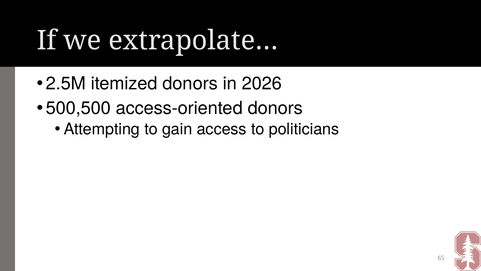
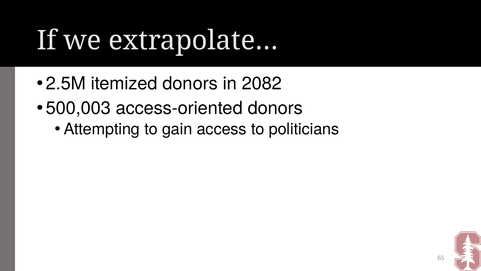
2026: 2026 -> 2082 (262, 83)
500,500: 500,500 -> 500,003 (78, 108)
